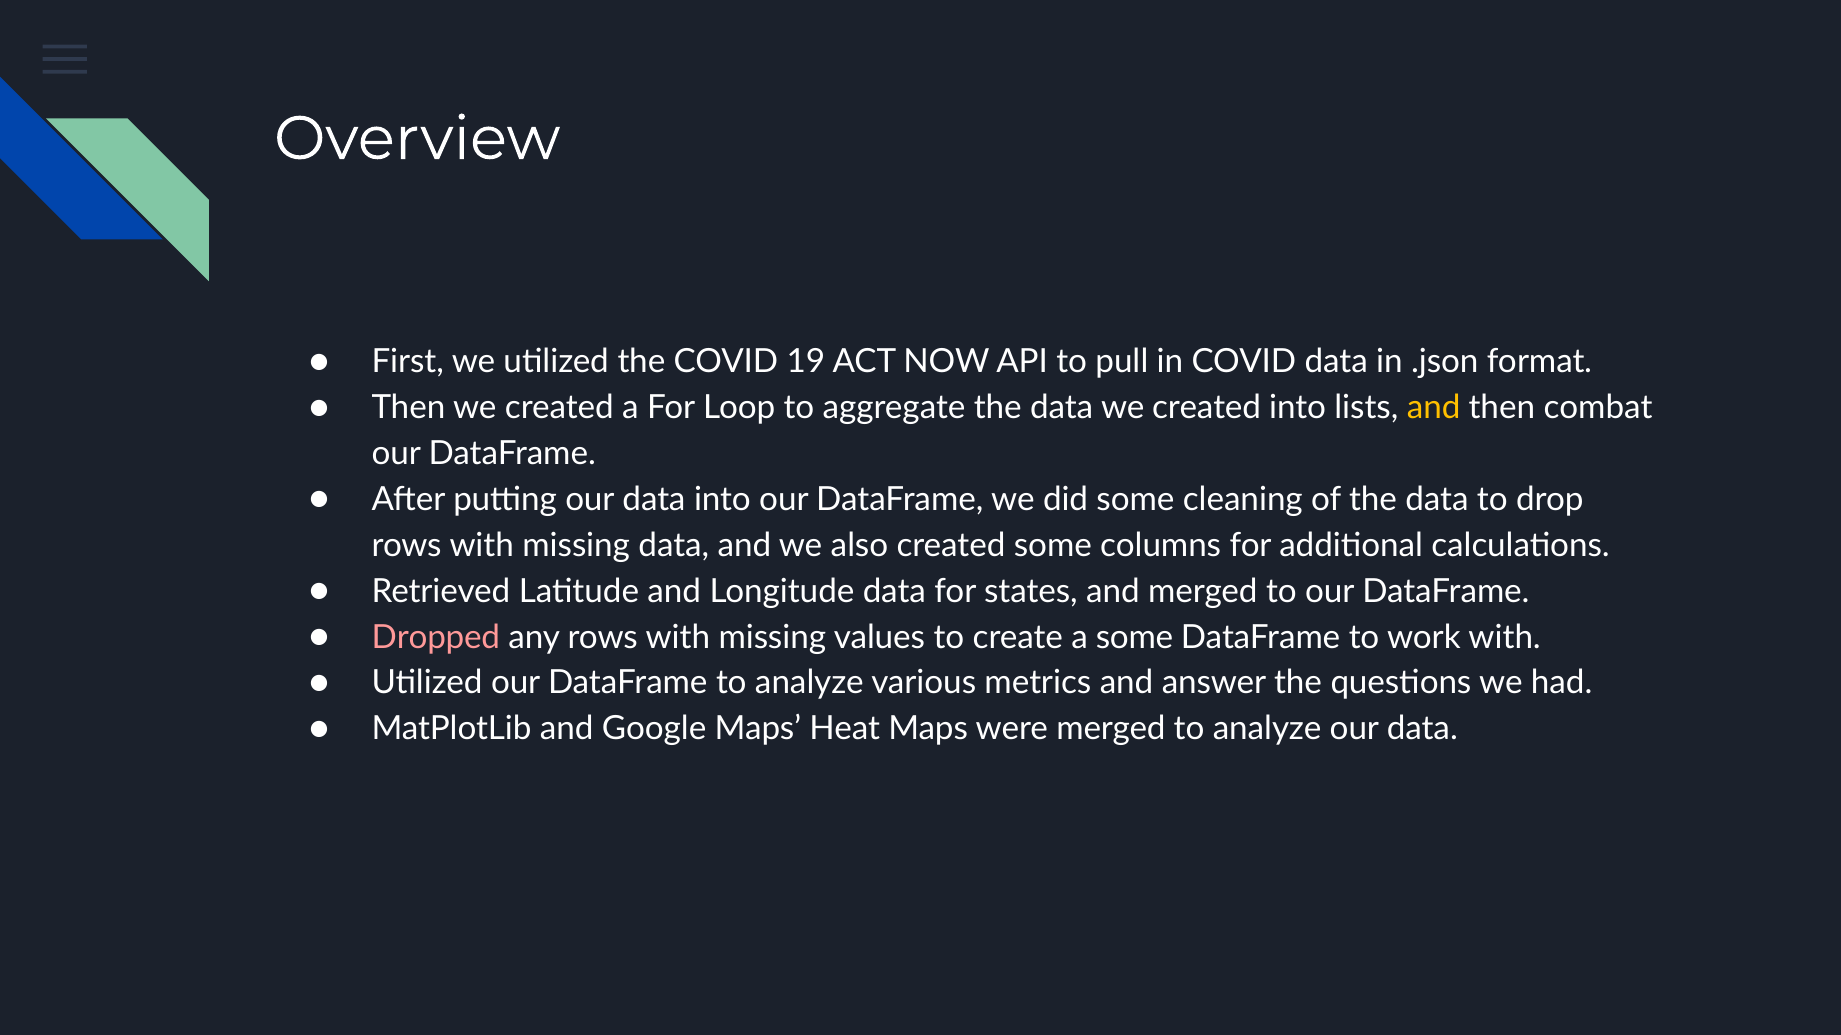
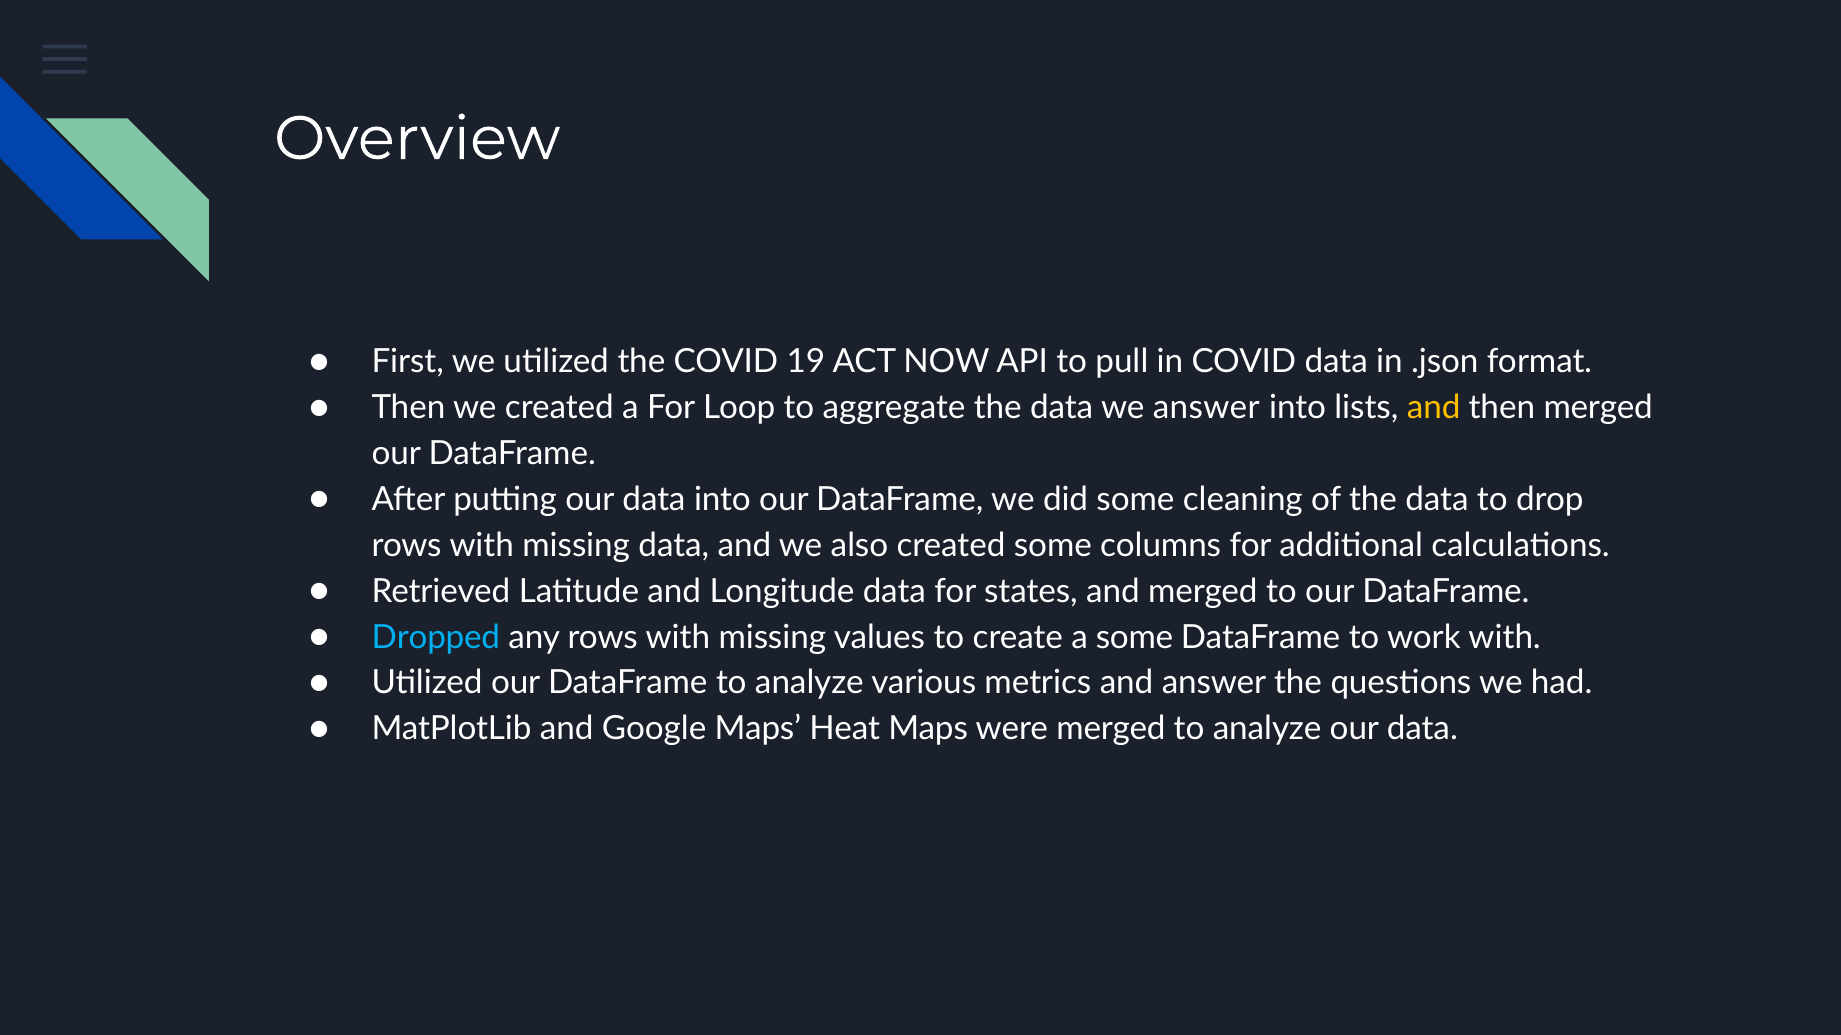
data we created: created -> answer (1206, 408)
then combat: combat -> merged (1598, 408)
Dropped colour: pink -> light blue (436, 638)
